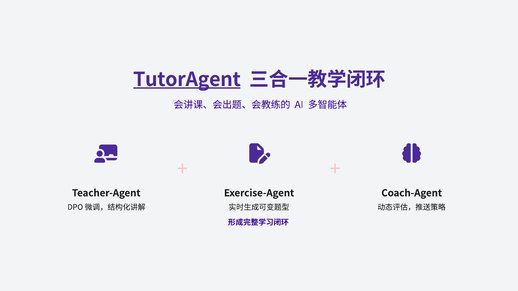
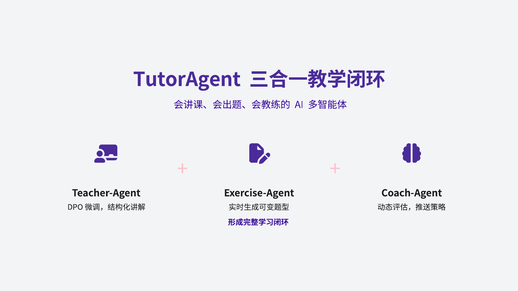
TutorAgent underline: present -> none (187, 80)
